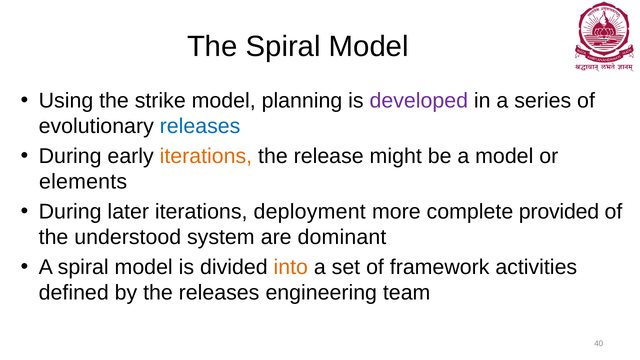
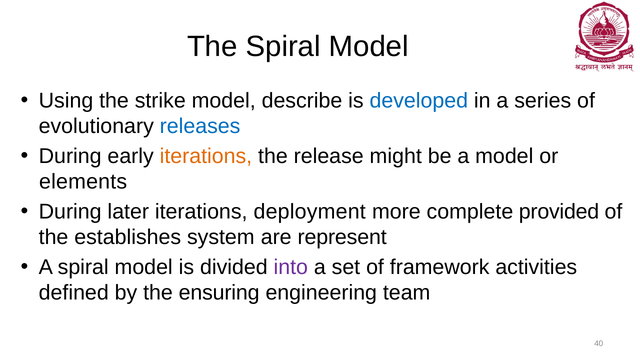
planning: planning -> describe (302, 101)
developed colour: purple -> blue (419, 101)
understood: understood -> establishes (128, 237)
dominant: dominant -> represent (342, 237)
into colour: orange -> purple (291, 267)
the releases: releases -> ensuring (219, 293)
